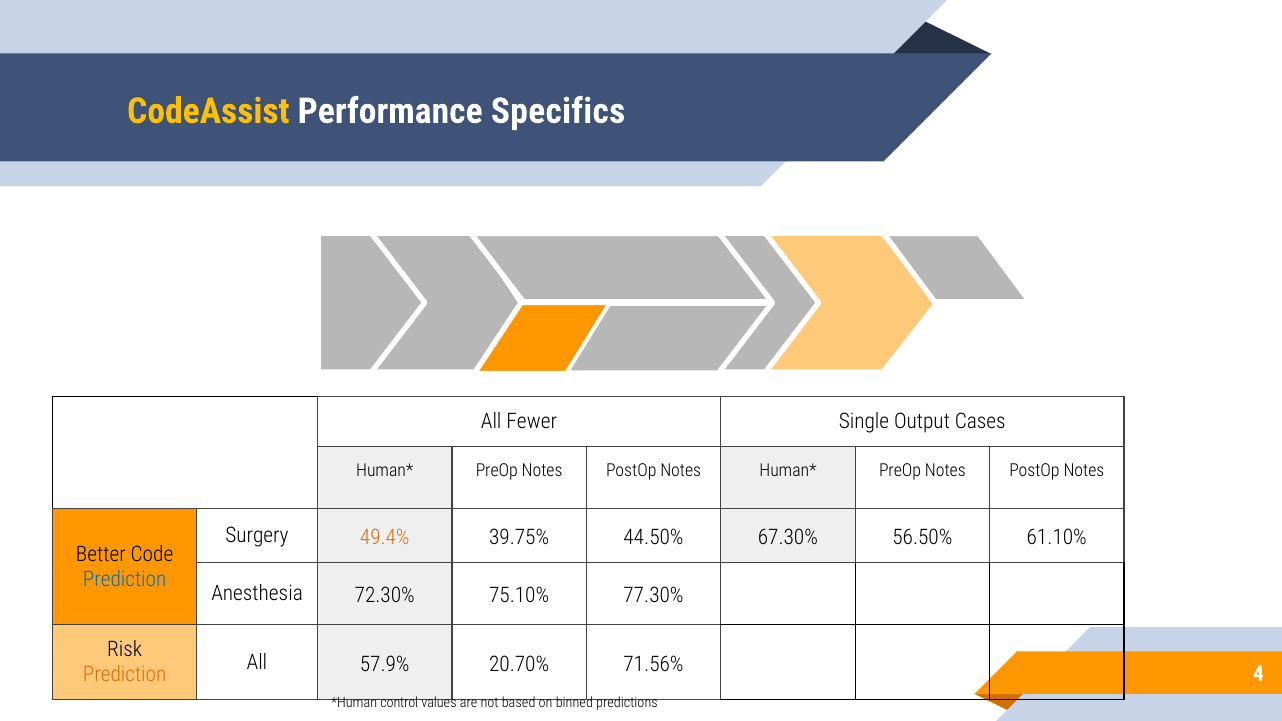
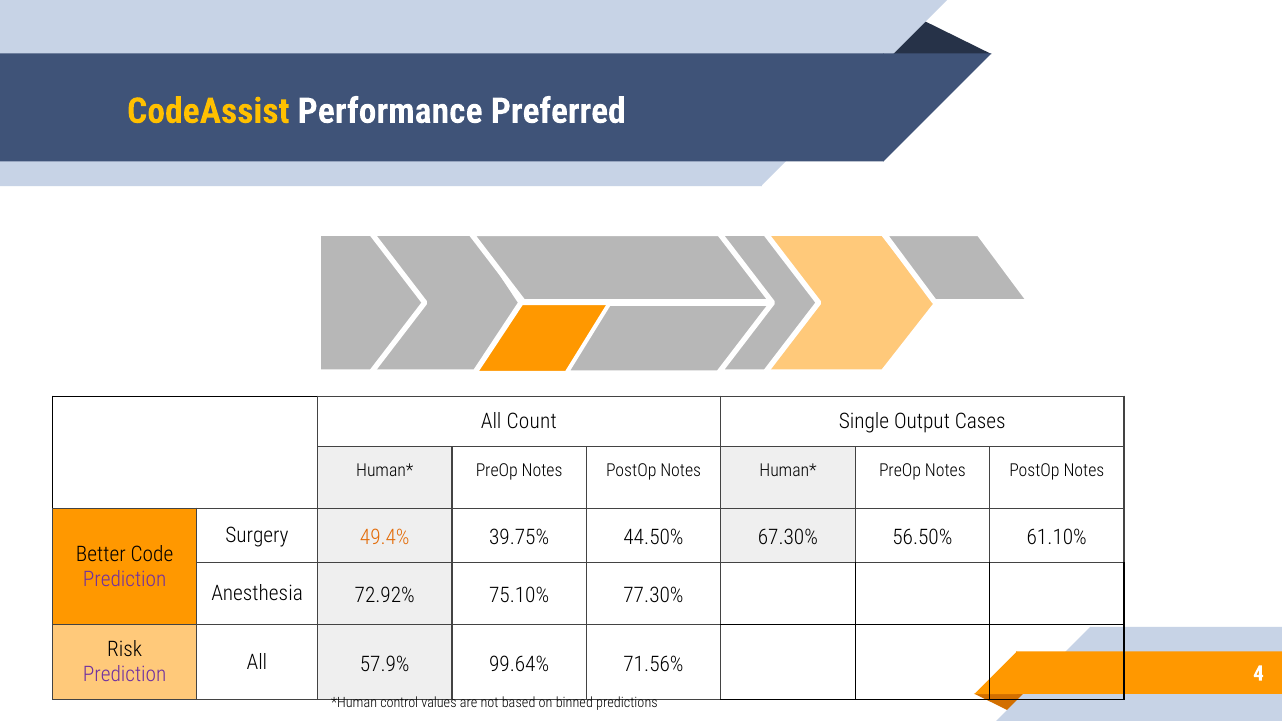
Specifics: Specifics -> Preferred (558, 111)
Fewer: Fewer -> Count (532, 422)
Prediction colour: blue -> purple (125, 579)
72.30%: 72.30% -> 72.92% (385, 596)
20.70%: 20.70% -> 99.64% (519, 664)
Prediction colour: orange -> purple (125, 675)
